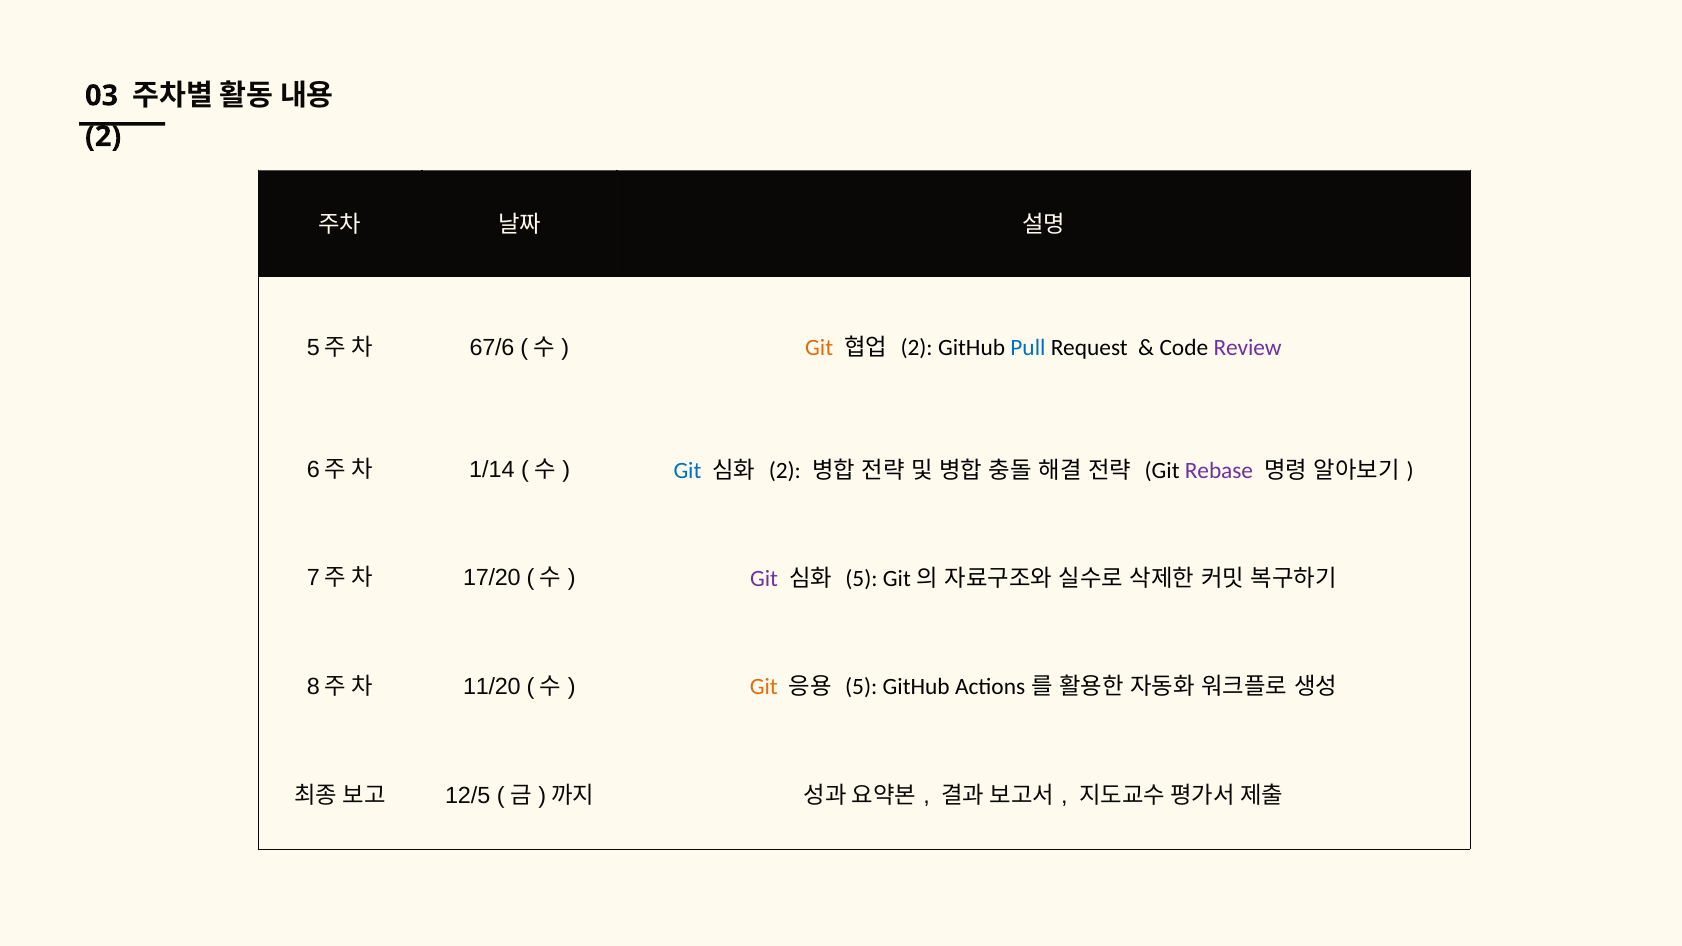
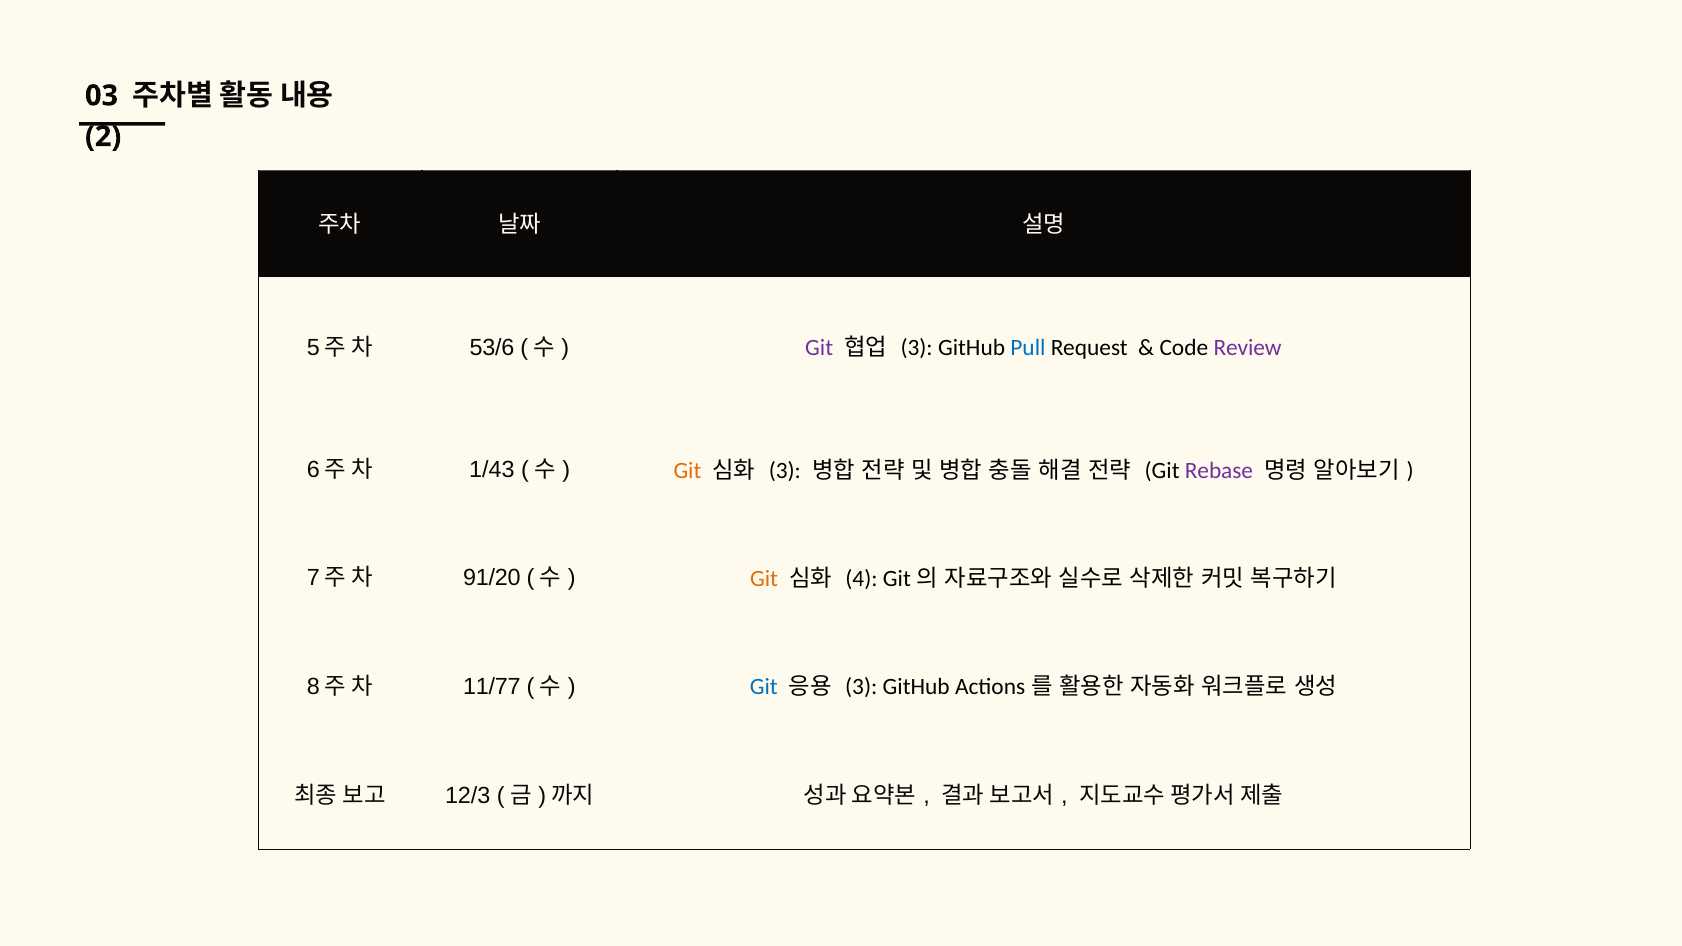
67/6: 67/6 -> 53/6 (492, 347)
Git colour: orange -> purple (819, 348)
2: 2 -> 3 (917, 348)
1/14: 1/14 -> 1/43 (492, 470)
Git colour: blue -> orange (687, 471)
2: 2 -> 3 (785, 471)
17/20: 17/20 -> 91/20 (492, 578)
Git colour: purple -> orange (764, 579)
5: 5 -> 4 (861, 579)
11/20: 11/20 -> 11/77 (492, 687)
Git colour: orange -> blue (764, 687)
5: 5 -> 3 (861, 687)
12/5: 12/5 -> 12/3 (468, 796)
